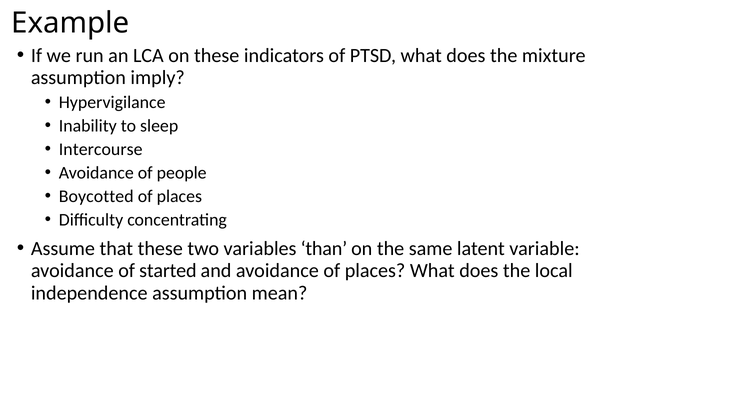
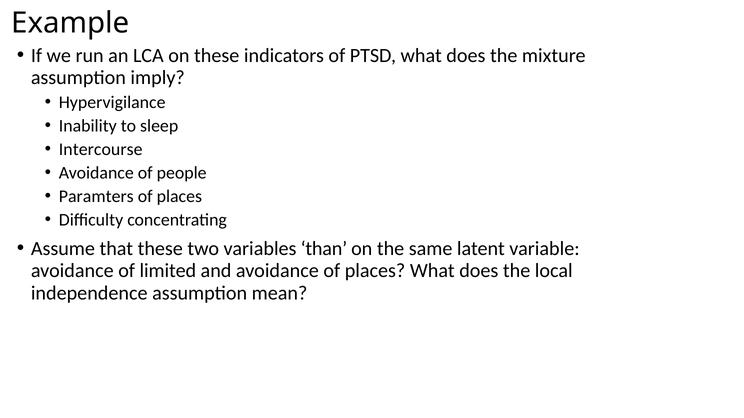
Boycotted: Boycotted -> Paramters (96, 197)
started: started -> limited (168, 271)
